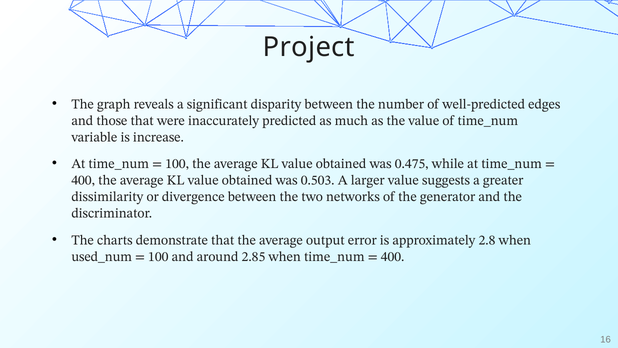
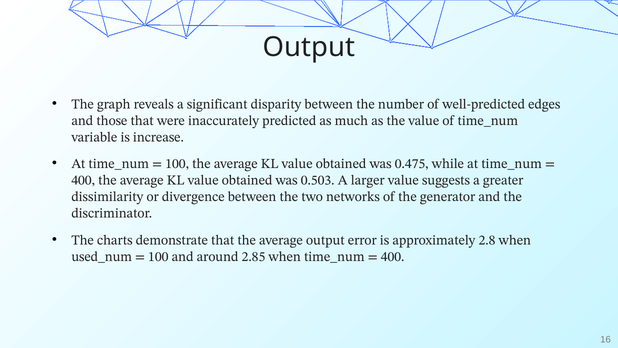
Project: Project -> Output (309, 47)
